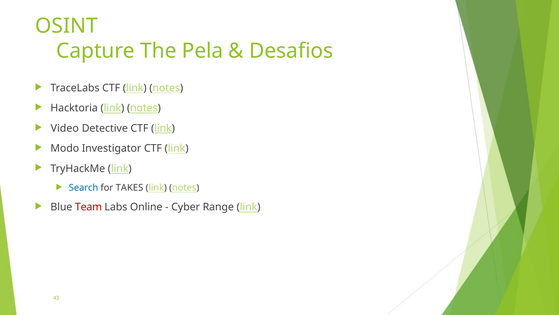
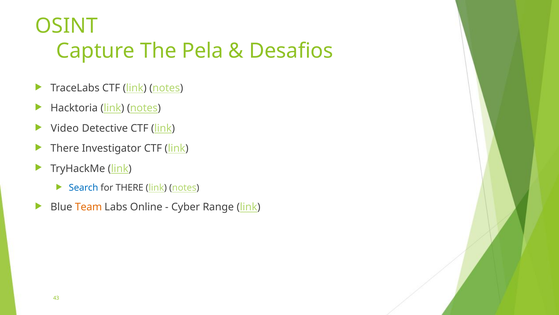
Modo: Modo -> There (65, 148)
for TAKES: TAKES -> THERE (130, 188)
Team colour: red -> orange (88, 207)
